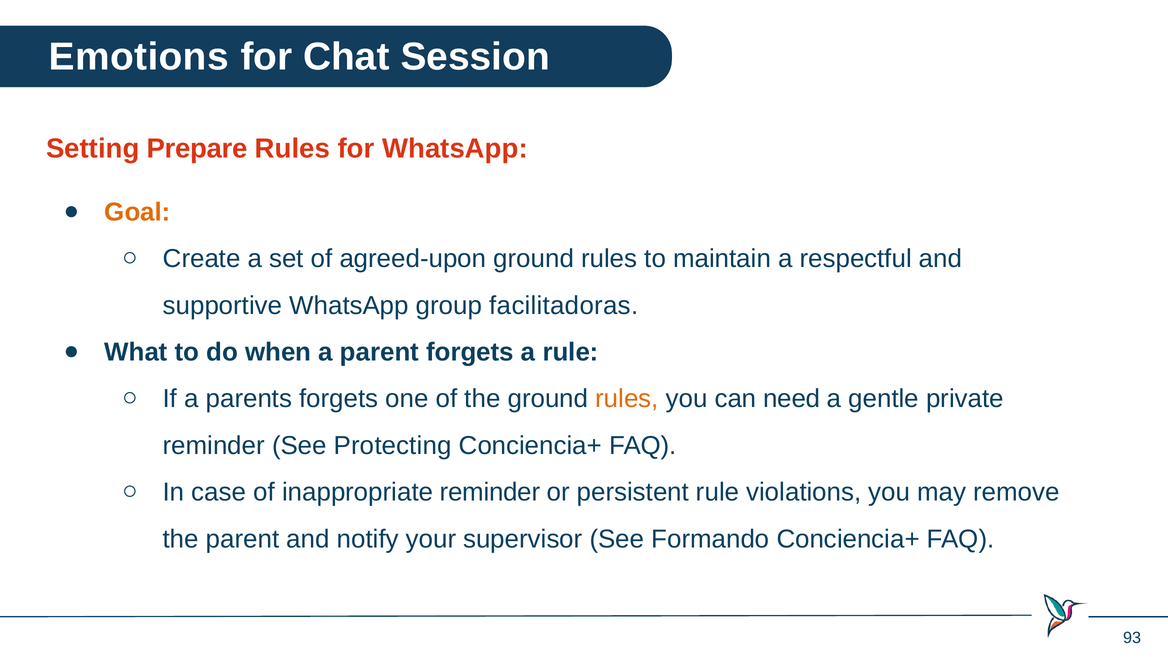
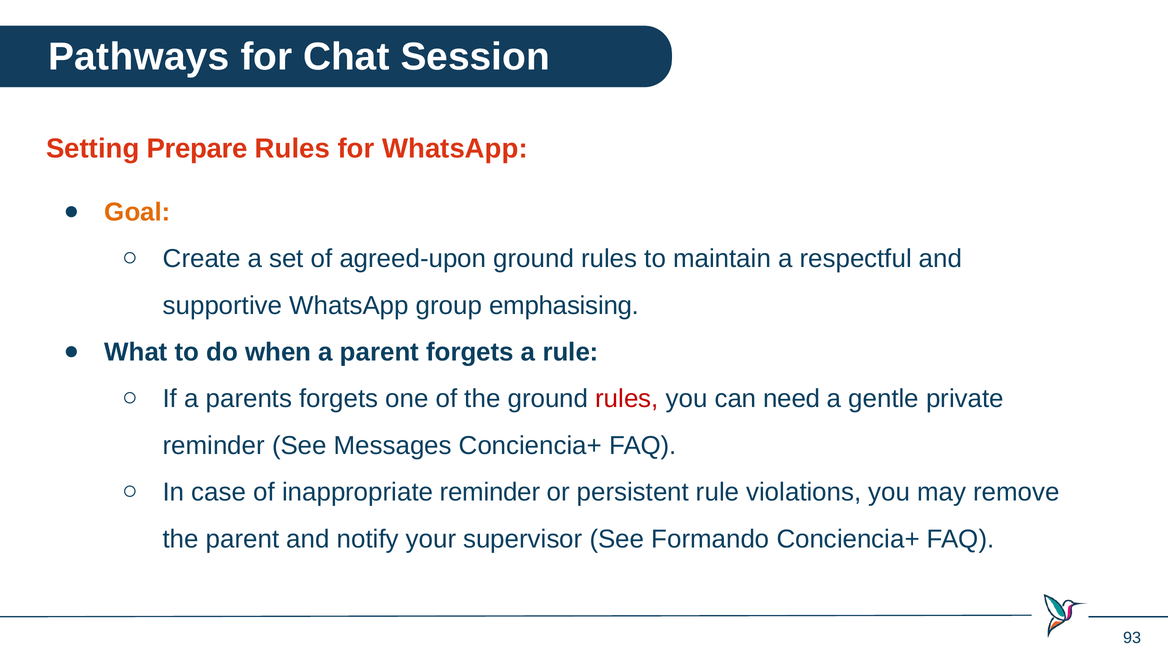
Emotions: Emotions -> Pathways (139, 57)
facilitadoras: facilitadoras -> emphasising (564, 306)
rules colour: orange -> red (627, 399)
Protecting: Protecting -> Messages (393, 446)
